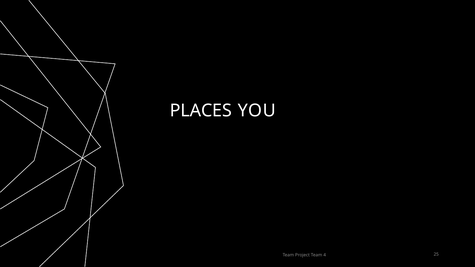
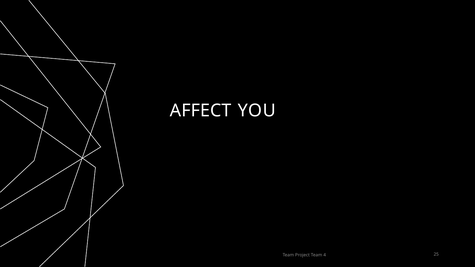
PLACES: PLACES -> AFFECT (201, 111)
